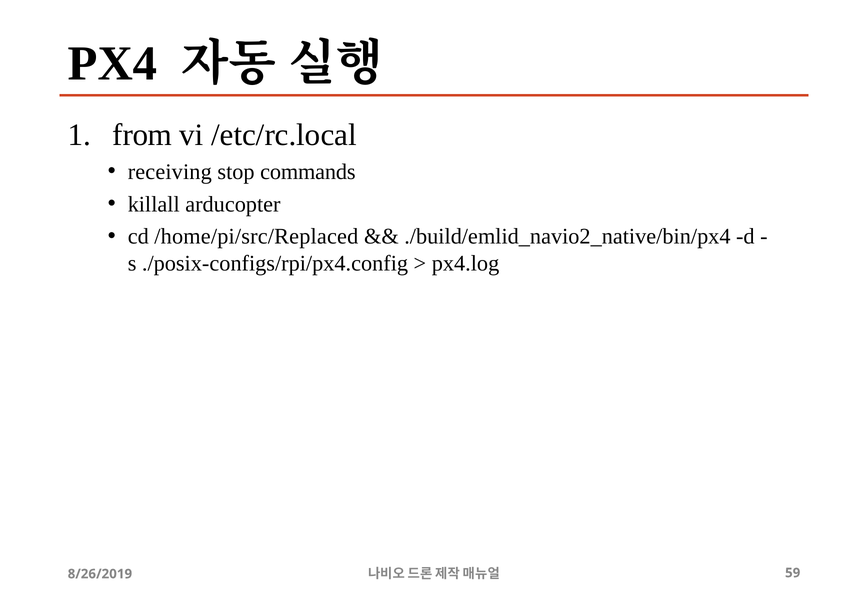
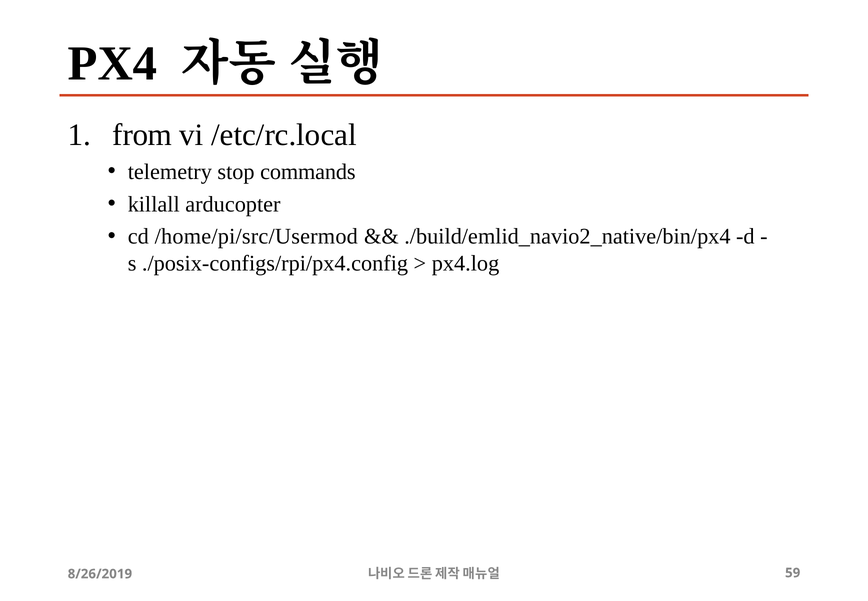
receiving: receiving -> telemetry (170, 172)
/home/pi/src/Replaced: /home/pi/src/Replaced -> /home/pi/src/Usermod (256, 236)
